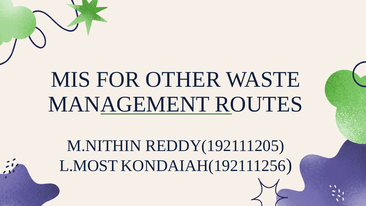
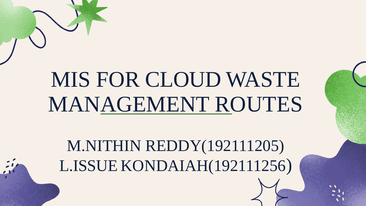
OTHER: OTHER -> CLOUD (183, 79)
L.MOST: L.MOST -> L.ISSUE (89, 166)
